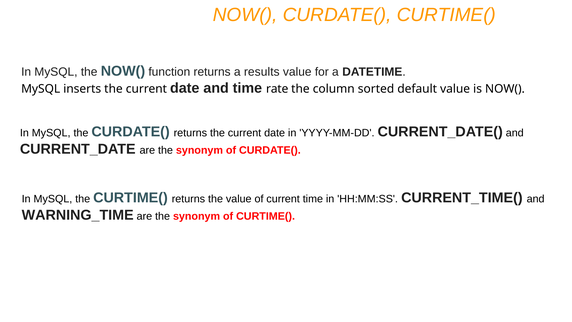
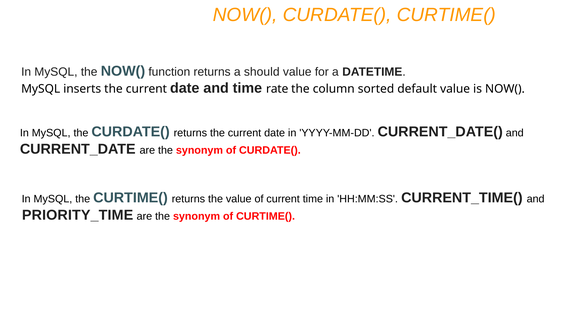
results: results -> should (262, 72)
WARNING_TIME: WARNING_TIME -> PRIORITY_TIME (78, 215)
